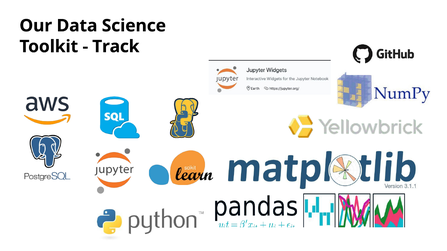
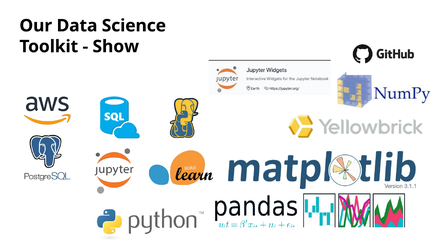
Track: Track -> Show (116, 47)
